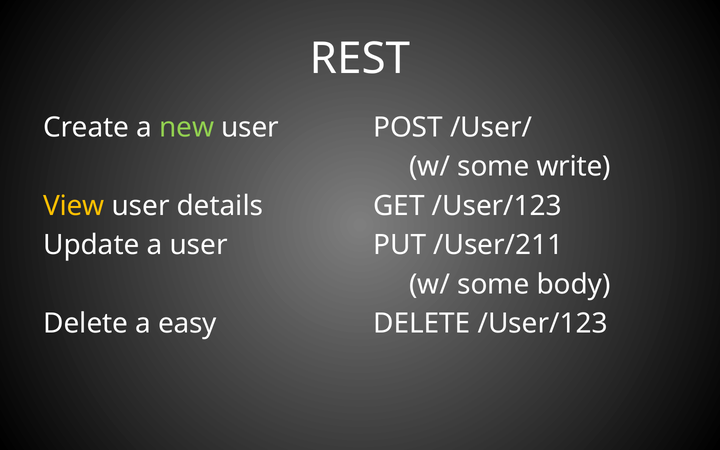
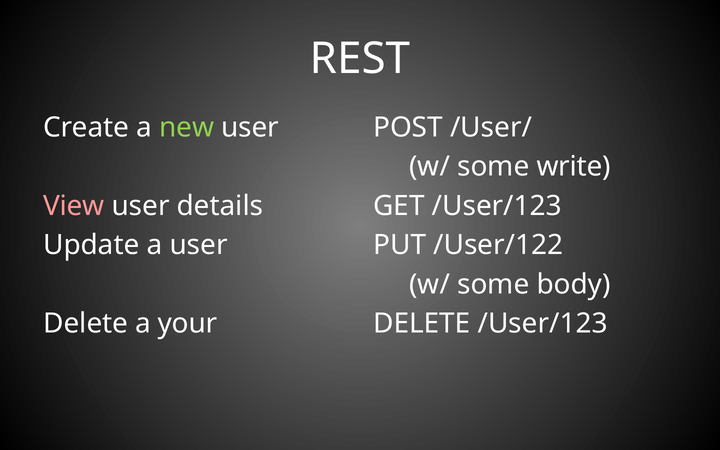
View colour: yellow -> pink (74, 206)
/User/211: /User/211 -> /User/122 (498, 245)
easy: easy -> your (187, 324)
